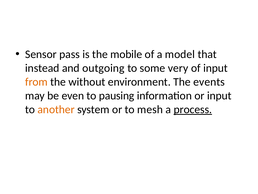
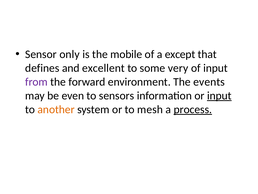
pass: pass -> only (70, 54)
model: model -> except (180, 54)
instead: instead -> defines (42, 68)
outgoing: outgoing -> excellent (103, 68)
from colour: orange -> purple (36, 82)
without: without -> forward (87, 82)
pausing: pausing -> sensors (117, 95)
input underline: none -> present (219, 95)
